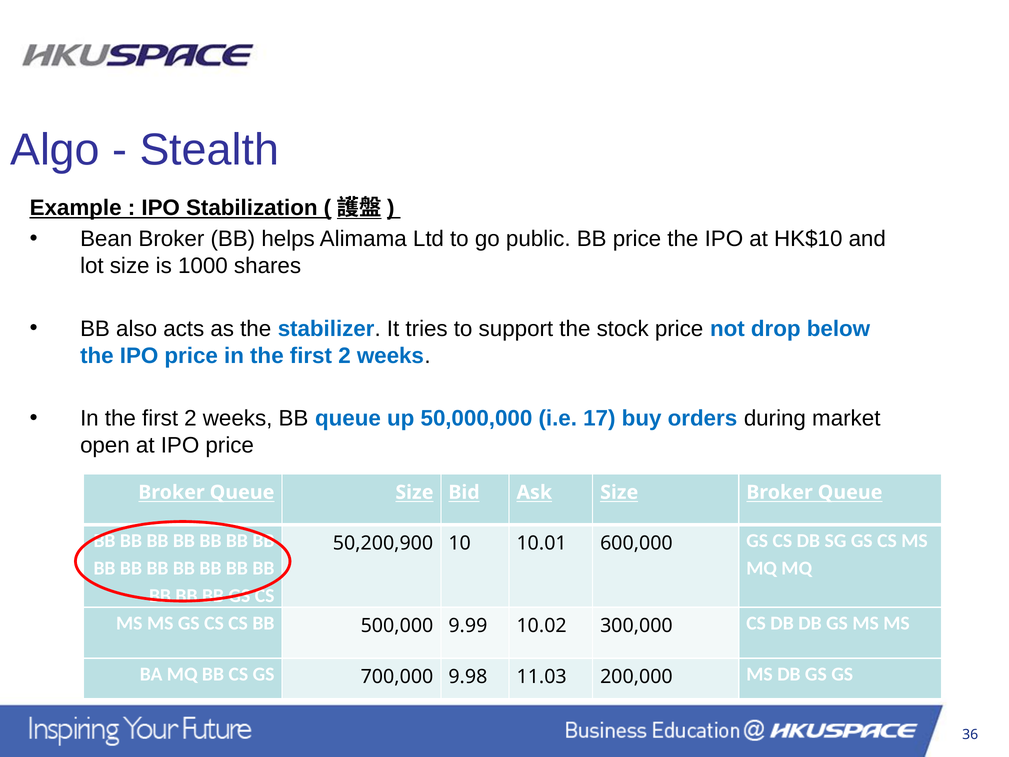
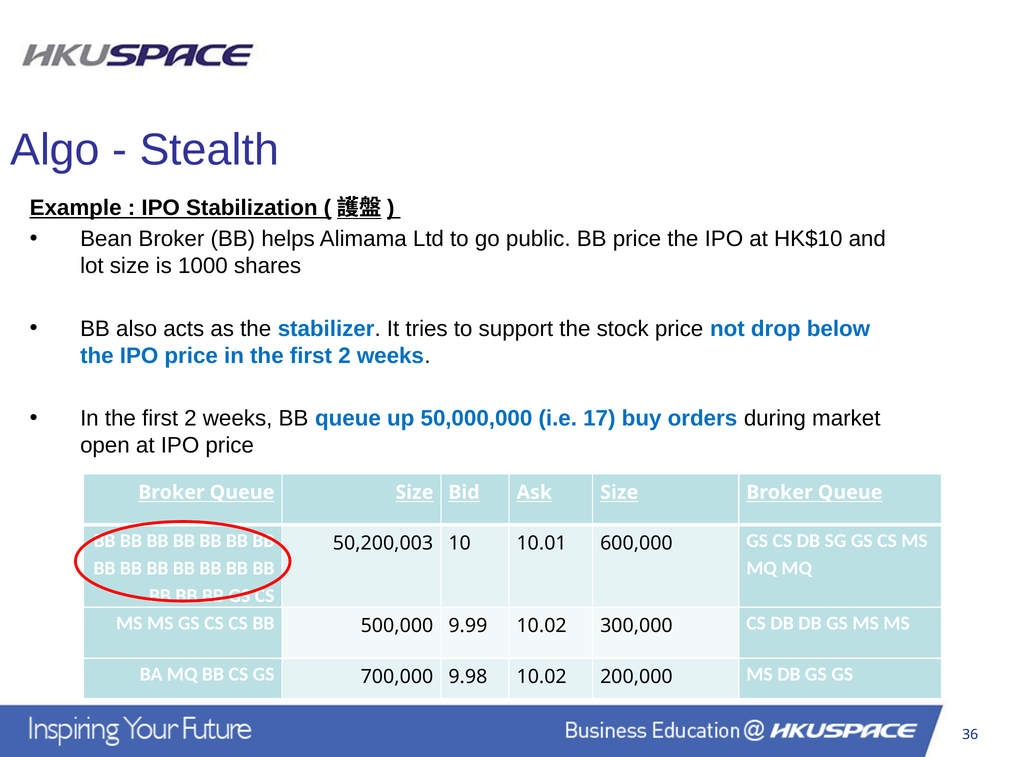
50,200,900: 50,200,900 -> 50,200,003 (383, 543)
9.98 11.03: 11.03 -> 10.02 (542, 677)
